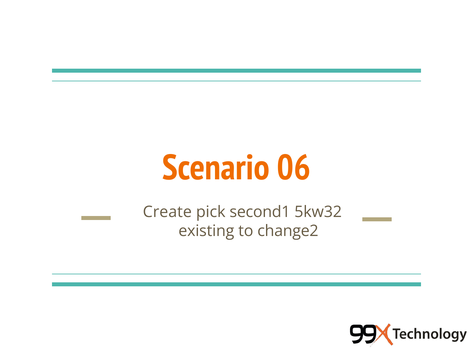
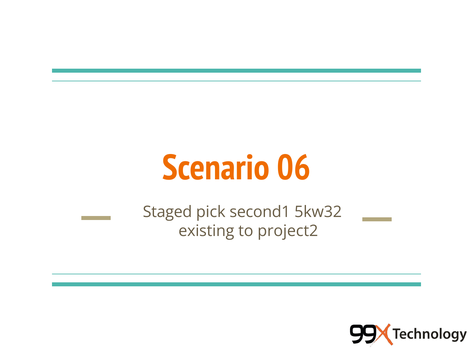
Create: Create -> Staged (167, 212)
change2: change2 -> project2 (288, 231)
